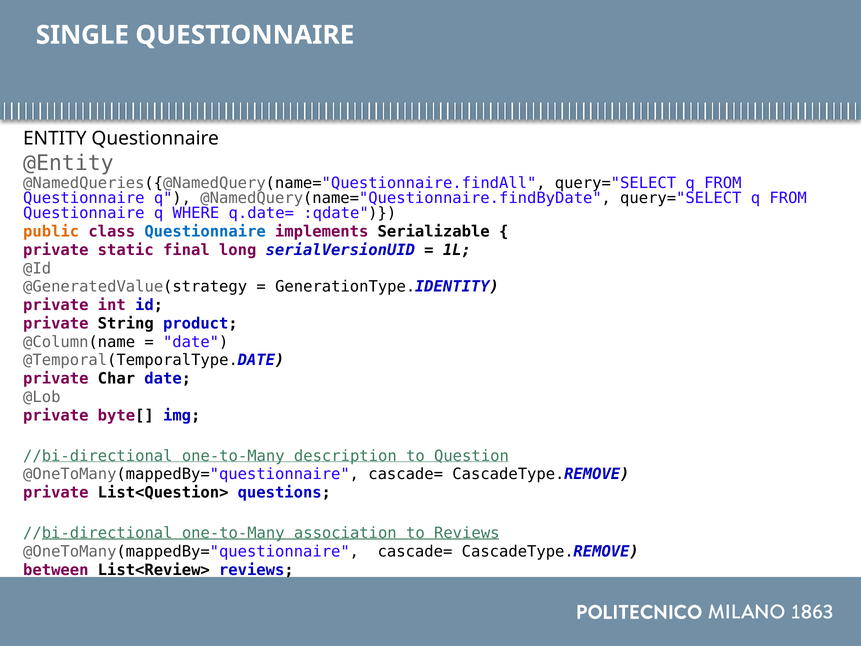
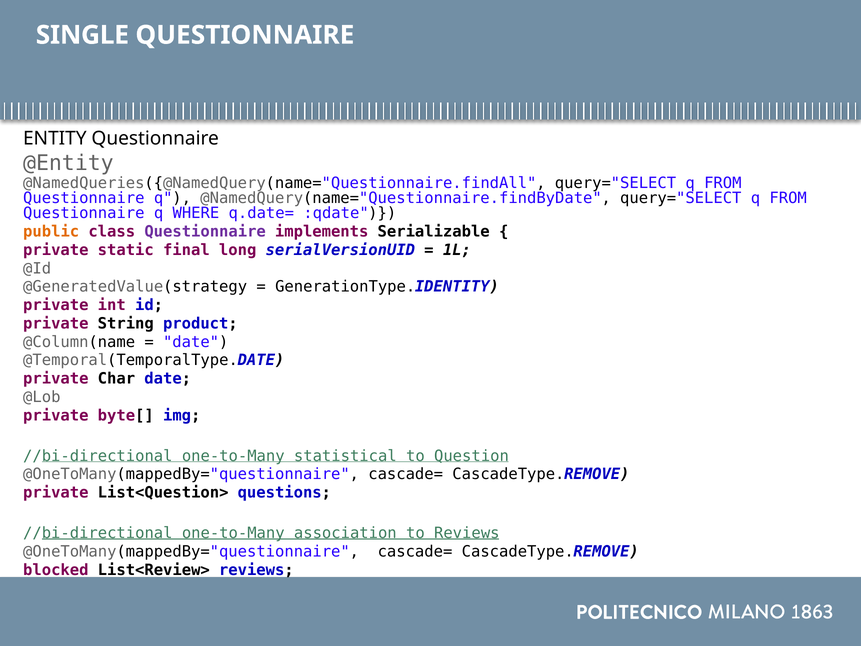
Questionnaire colour: blue -> purple (205, 232)
description: description -> statistical (345, 456)
between: between -> blocked (56, 570)
